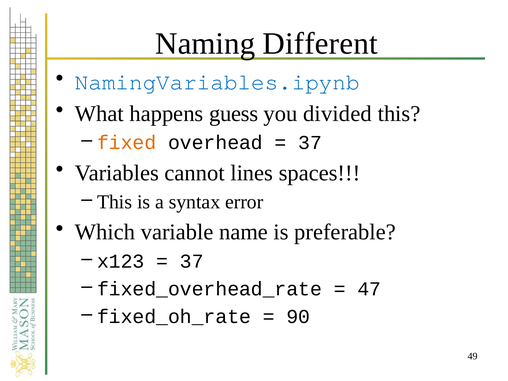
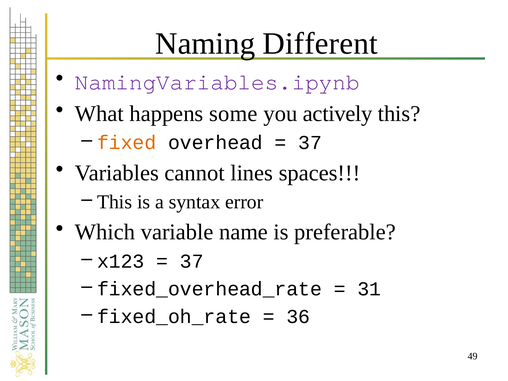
NamingVariables.ipynb colour: blue -> purple (217, 82)
guess: guess -> some (233, 114)
divided: divided -> actively (338, 114)
47: 47 -> 31 (369, 289)
90: 90 -> 36 (298, 317)
